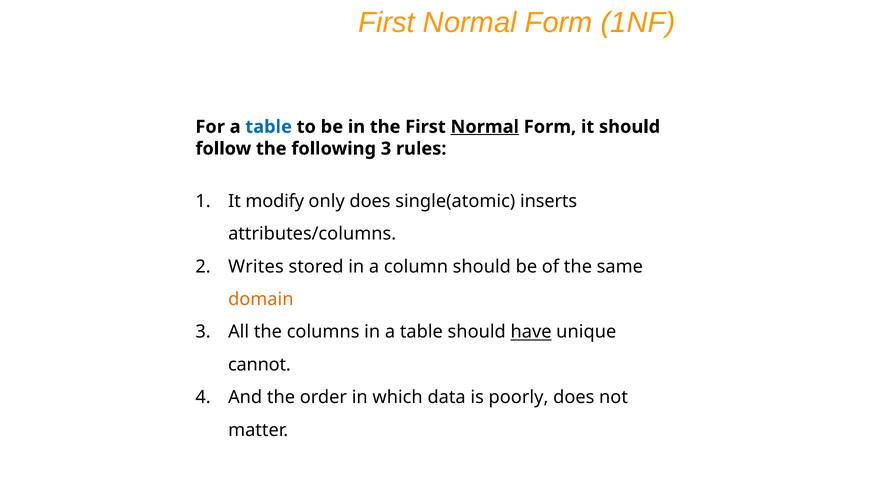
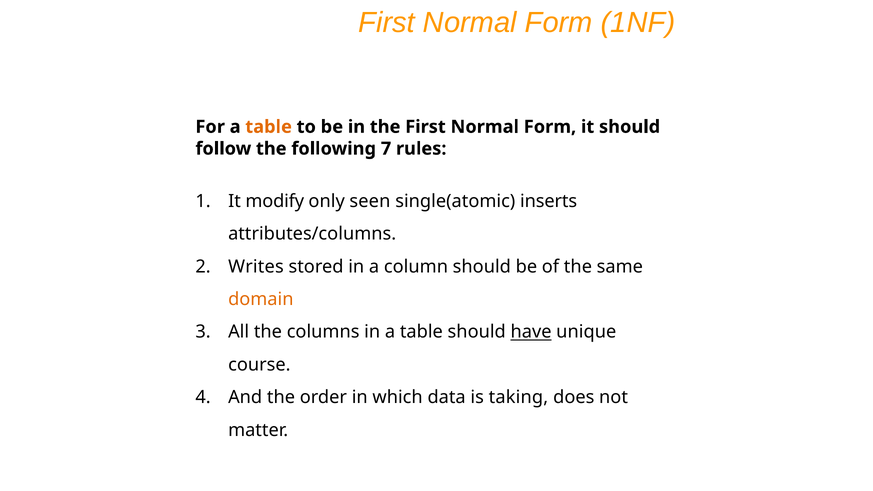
table colour: blue -> orange (269, 127)
Normal underline: present -> none (485, 127)
following 3: 3 -> 7 (386, 149)
only does: does -> seen (370, 201)
cannot: cannot -> course (259, 365)
poorly: poorly -> taking (518, 397)
